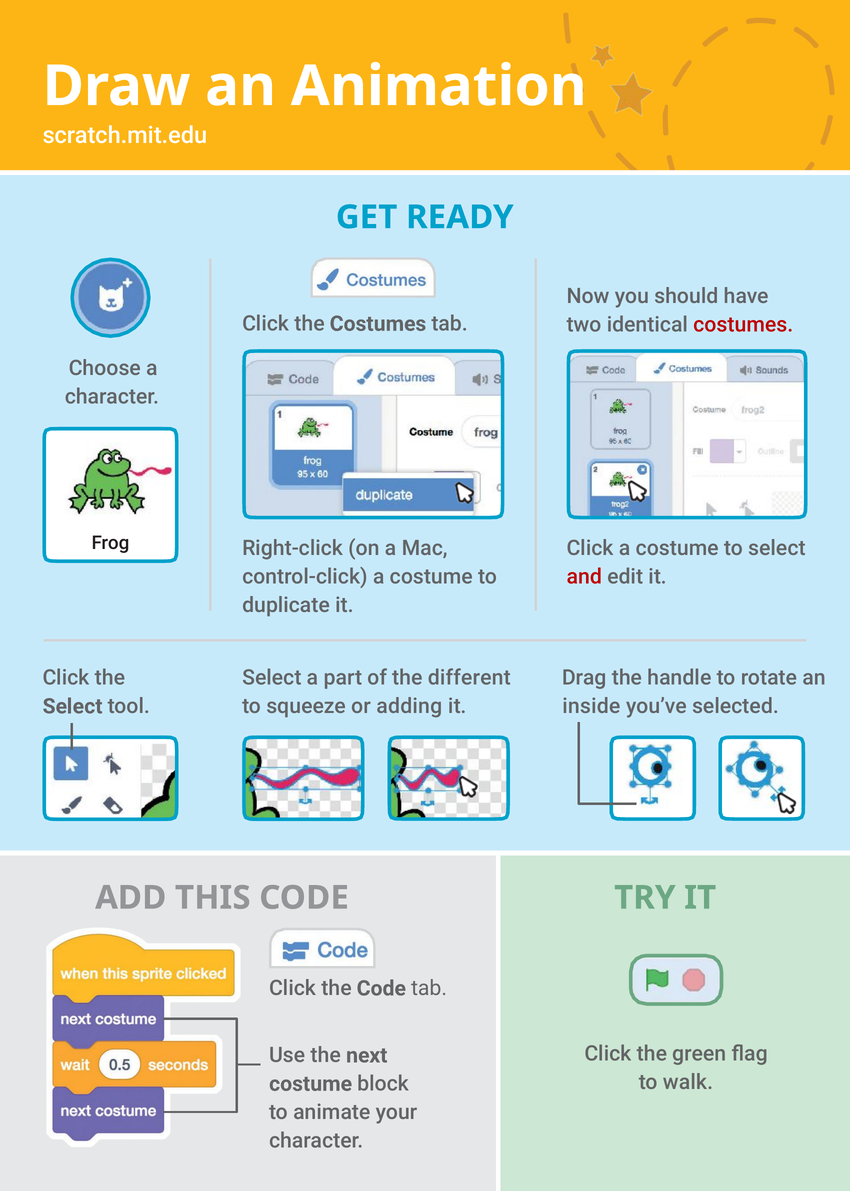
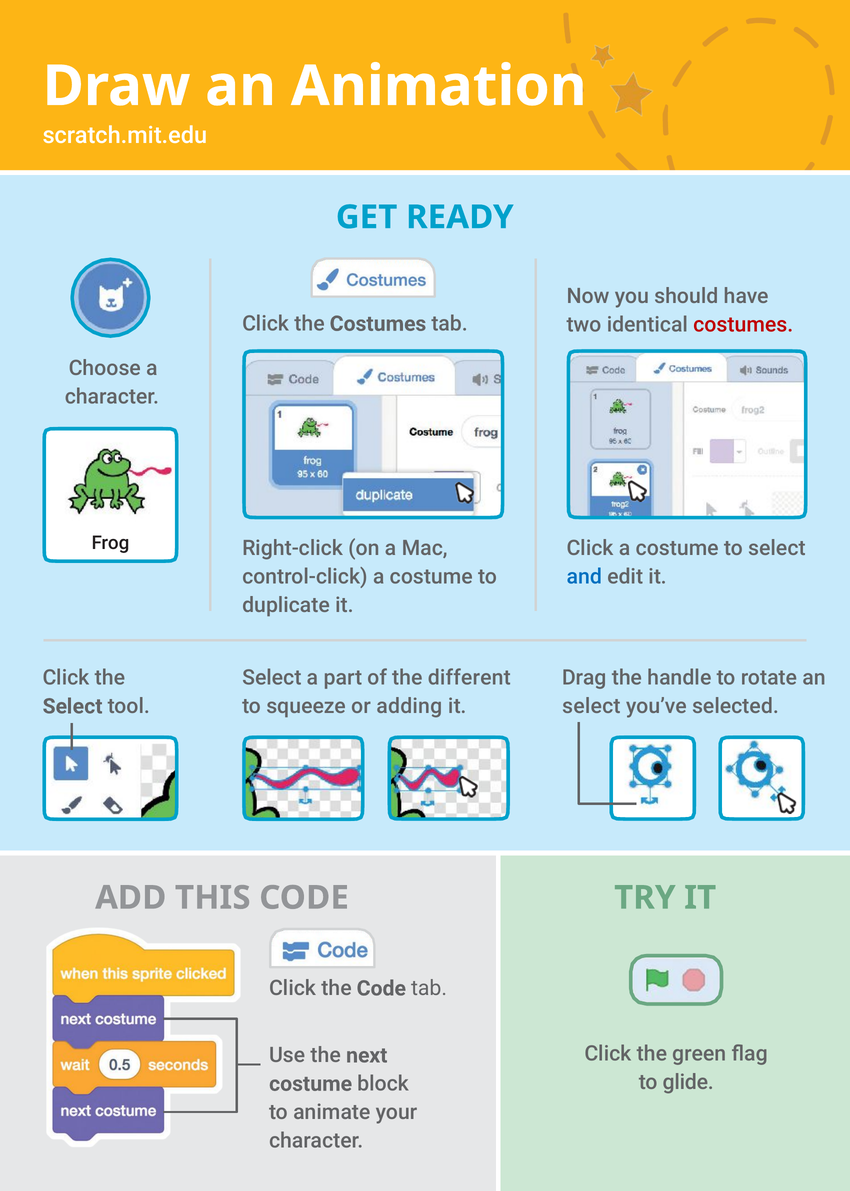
and colour: red -> blue (584, 576)
inside: inside -> select (591, 706)
walk: walk -> glide (688, 1081)
